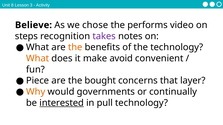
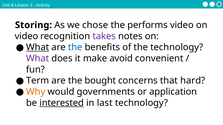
Believe: Believe -> Storing (33, 25)
steps: steps -> video (26, 36)
What underline: none -> present (38, 47)
the colour: orange -> blue (75, 47)
What colour: orange -> purple (38, 59)
Piece: Piece -> Term (38, 81)
layer: layer -> hard (193, 81)
continually: continually -> application (173, 92)
pull: pull -> last (105, 103)
